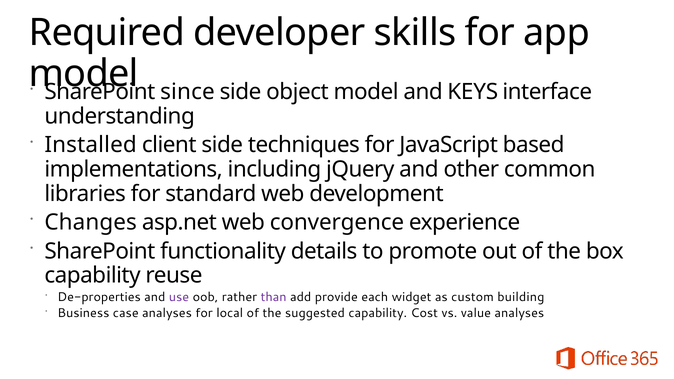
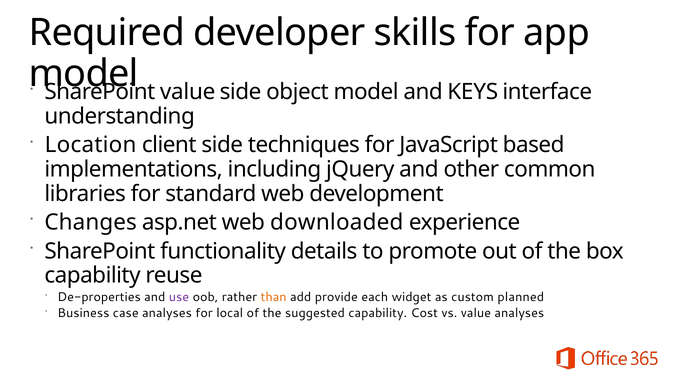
since: since -> value (188, 92)
Installed: Installed -> Location (91, 145)
convergence: convergence -> downloaded (337, 223)
than colour: purple -> orange (274, 297)
building: building -> planned (521, 297)
